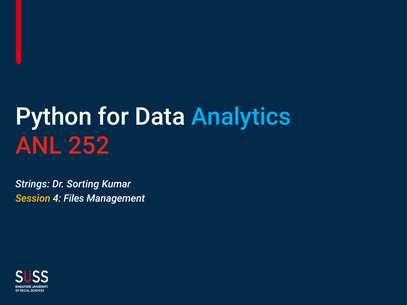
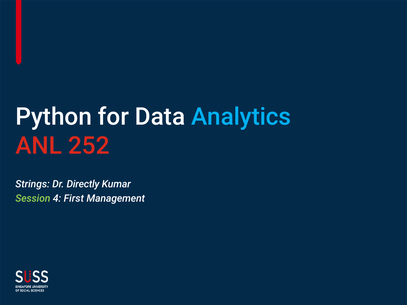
Sorting: Sorting -> Directly (83, 184)
Session colour: yellow -> light green (33, 199)
Files: Files -> First (74, 199)
